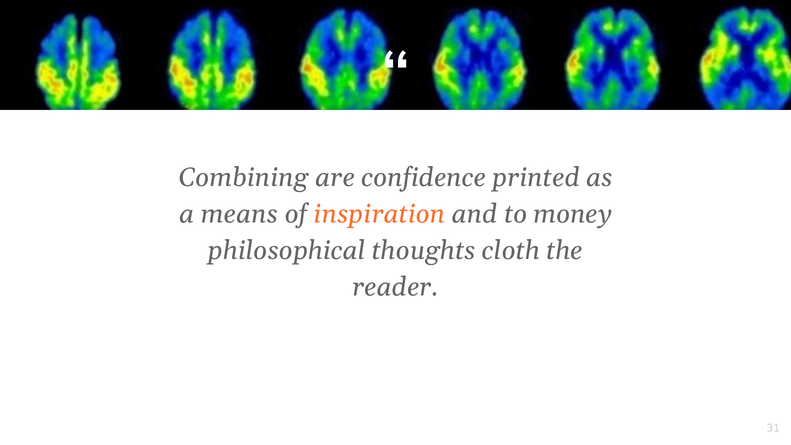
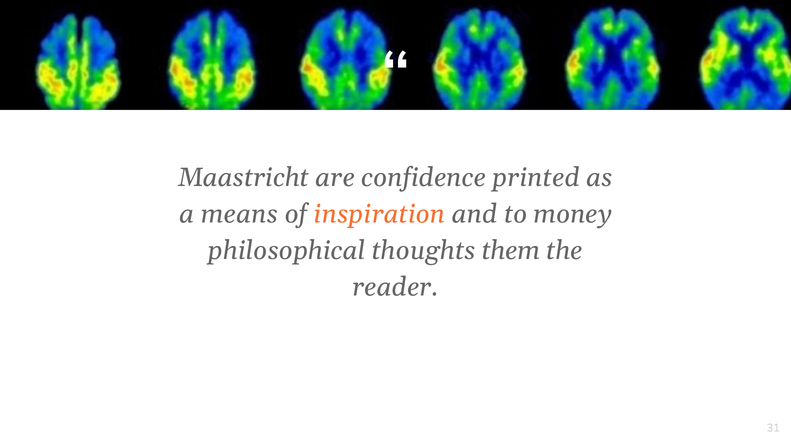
Combining: Combining -> Maastricht (244, 178)
cloth: cloth -> them (511, 251)
